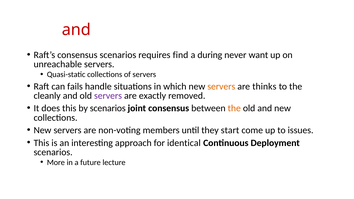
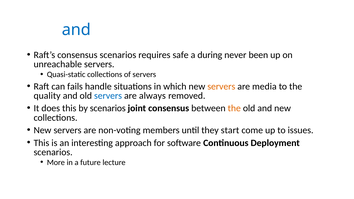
and colour: red -> blue (76, 30)
find: find -> safe (181, 55)
want: want -> been (258, 55)
thinks: thinks -> media (264, 86)
cleanly: cleanly -> quality (47, 96)
servers colour: purple -> blue (108, 96)
exactly: exactly -> always (152, 96)
identical: identical -> software (184, 143)
